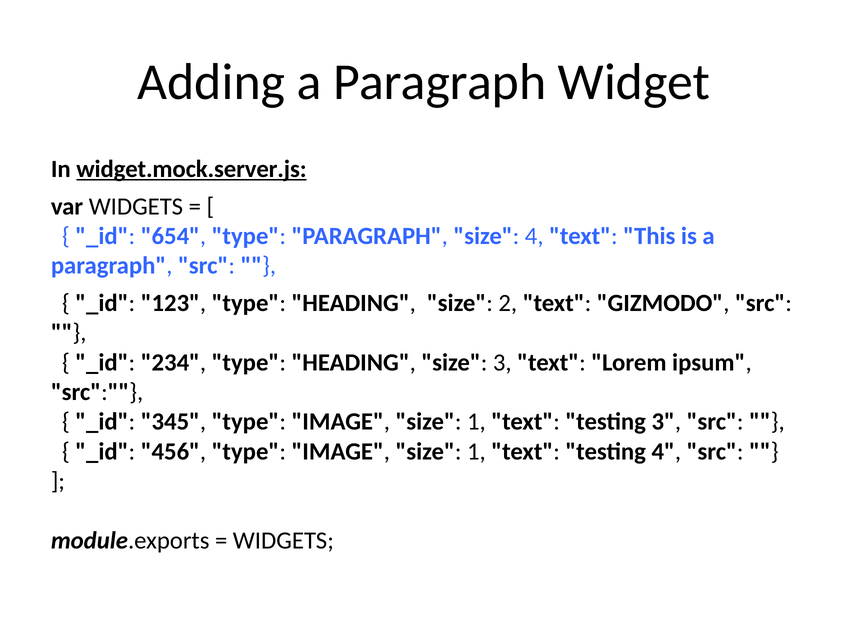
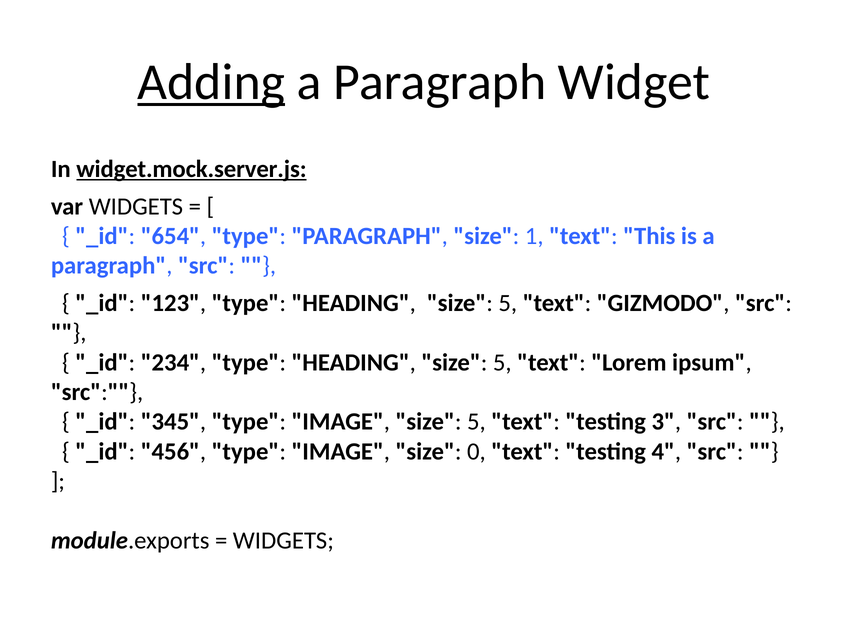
Adding underline: none -> present (211, 82)
size 4: 4 -> 1 (534, 236)
2: 2 -> 5 (508, 303)
3: 3 -> 5 (502, 362)
1: 1 -> 5 (476, 422)
1: 1 -> 0 (476, 451)
